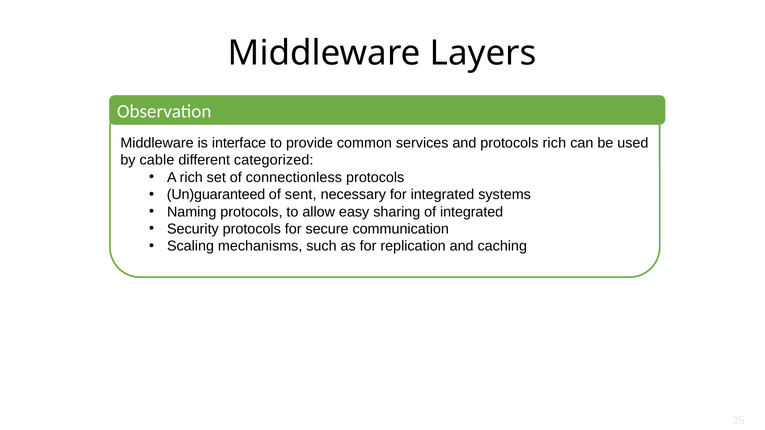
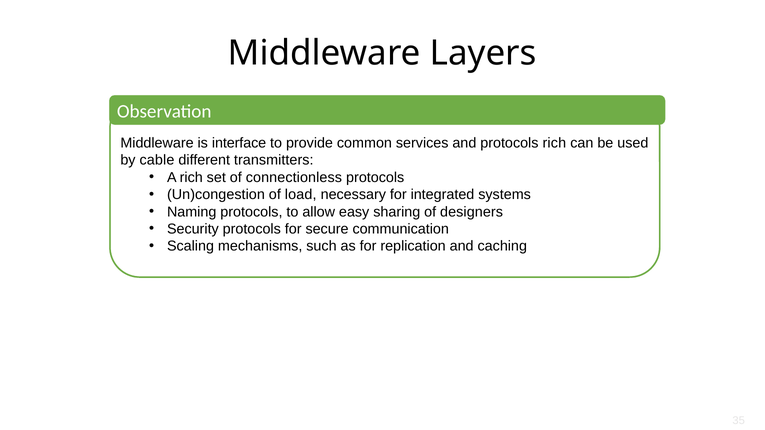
categorized: categorized -> transmitters (274, 160)
Un)guaranteed: Un)guaranteed -> Un)congestion (216, 195)
sent: sent -> load (301, 195)
of integrated: integrated -> designers (472, 212)
